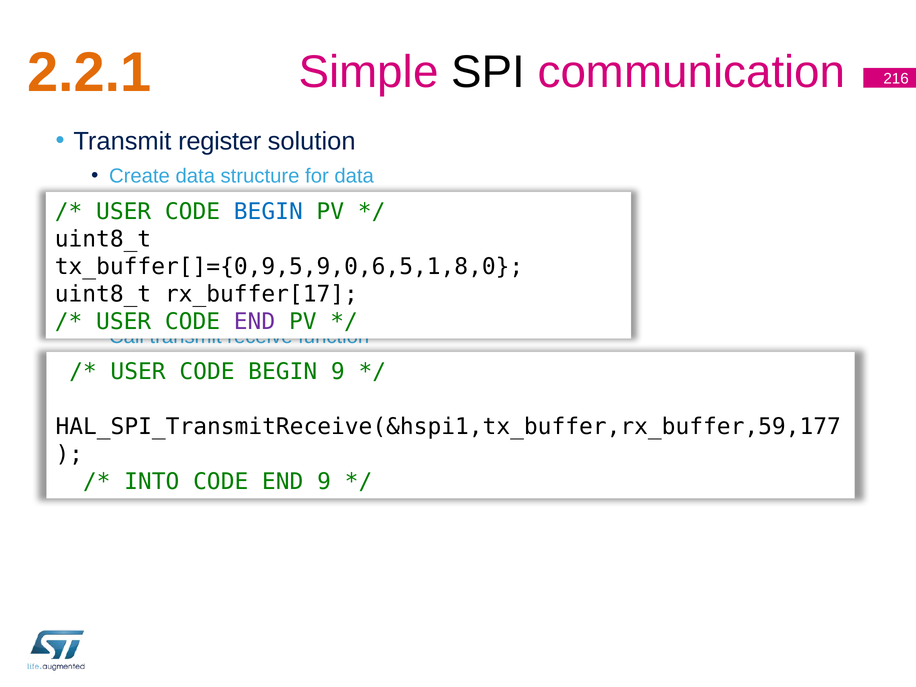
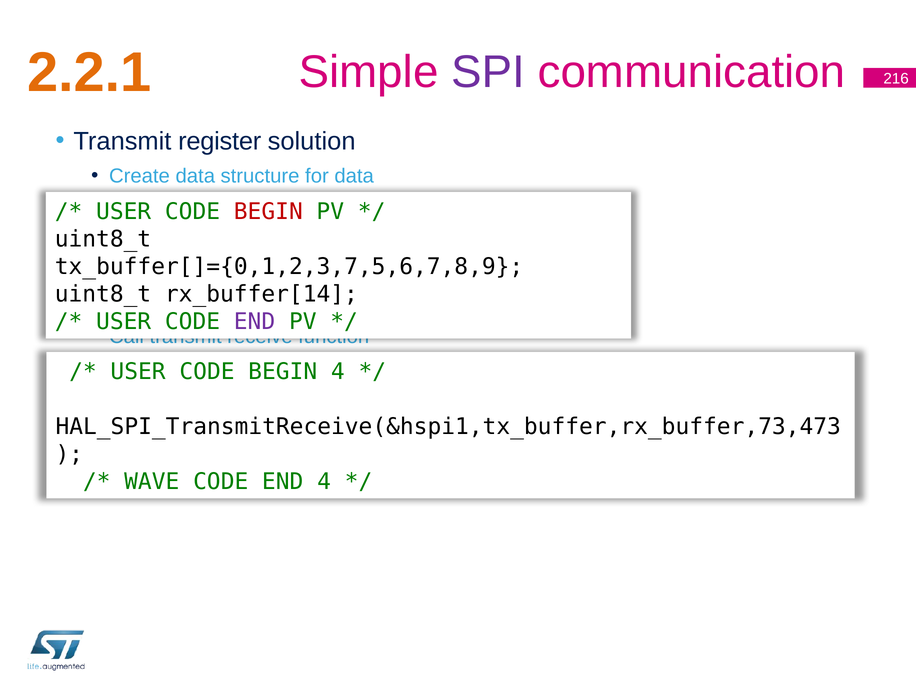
SPI colour: black -> purple (488, 72)
BEGIN colour: blue -> red (268, 212)
tx_buffer[]={0,9,5,9,0,6,5,1,8,0: tx_buffer[]={0,9,5,9,0,6,5,1,8,0 -> tx_buffer[]={0,1,2,3,7,5,6,7,8,9 (289, 267)
rx_buffer[17: rx_buffer[17 -> rx_buffer[14 (261, 294)
BEGIN 9: 9 -> 4 (338, 372)
HAL_SPI_TransmitReceive(&hspi1,tx_buffer,rx_buffer,59,177: HAL_SPI_TransmitReceive(&hspi1,tx_buffer,rx_buffer,59,177 -> HAL_SPI_TransmitReceive(&hspi1,tx_buffer,rx_buffer,73,473 (448, 427)
INTO: INTO -> WAVE (152, 482)
END 9: 9 -> 4 (324, 482)
